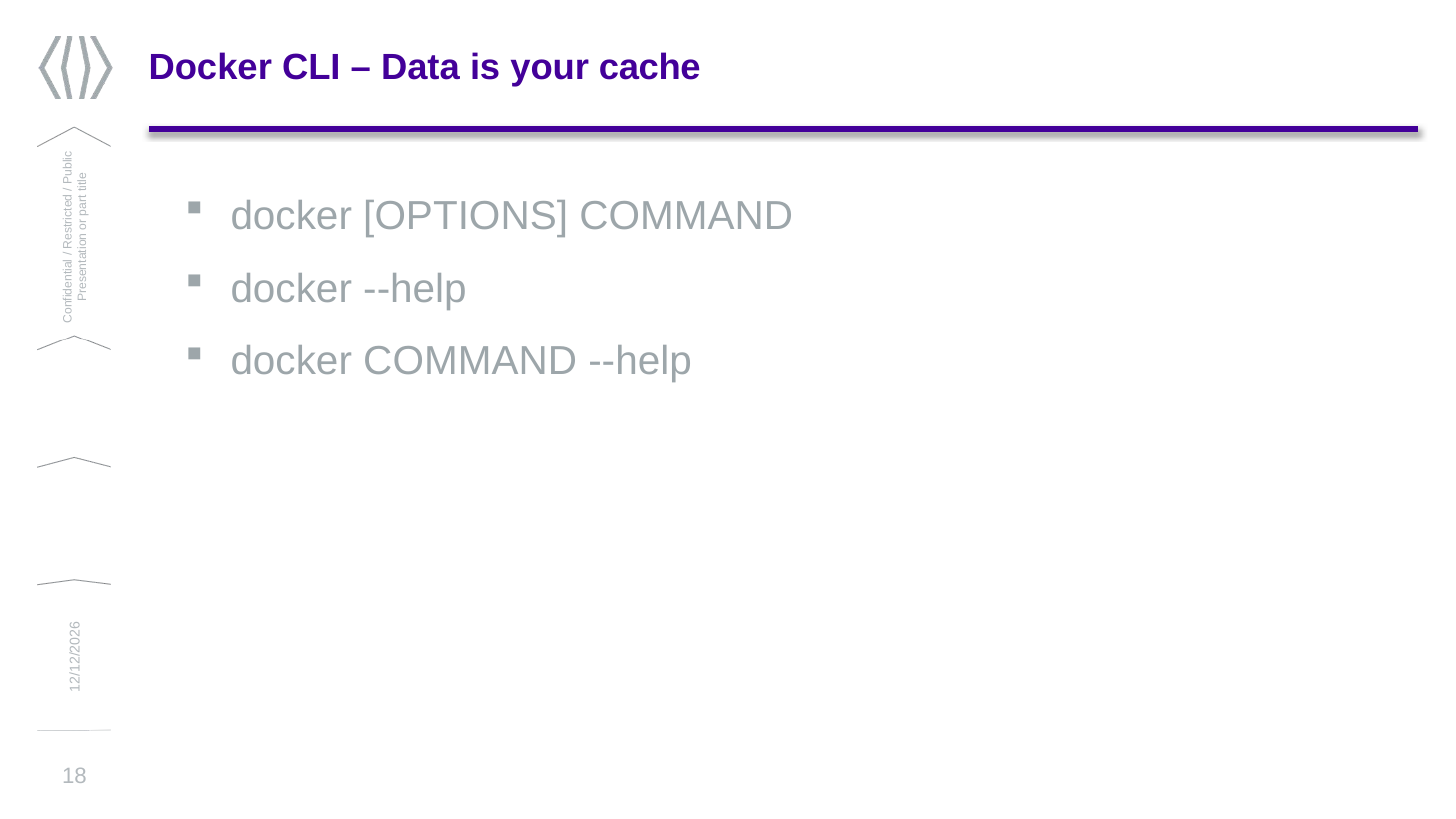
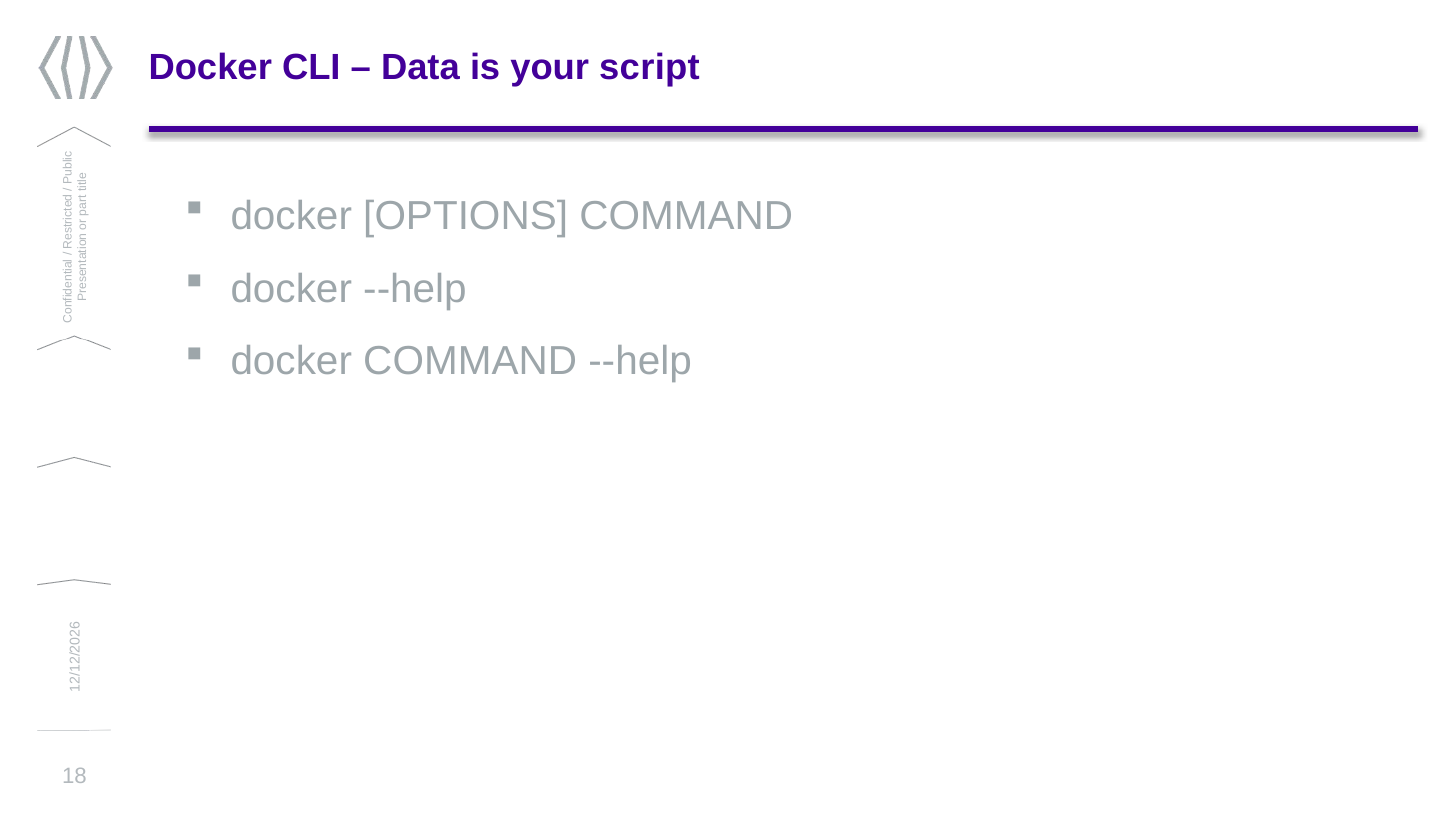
cache: cache -> script (649, 68)
